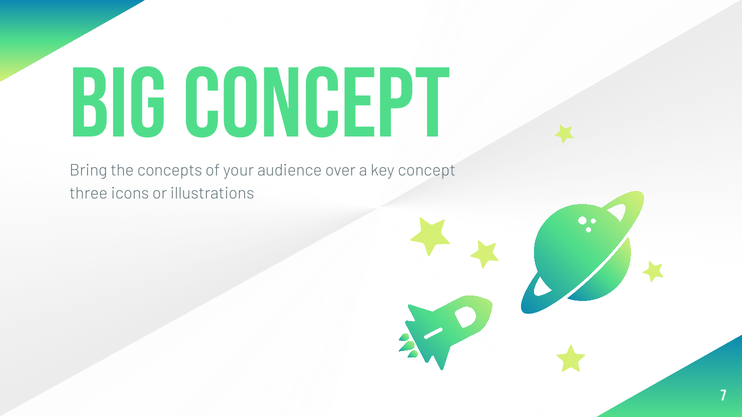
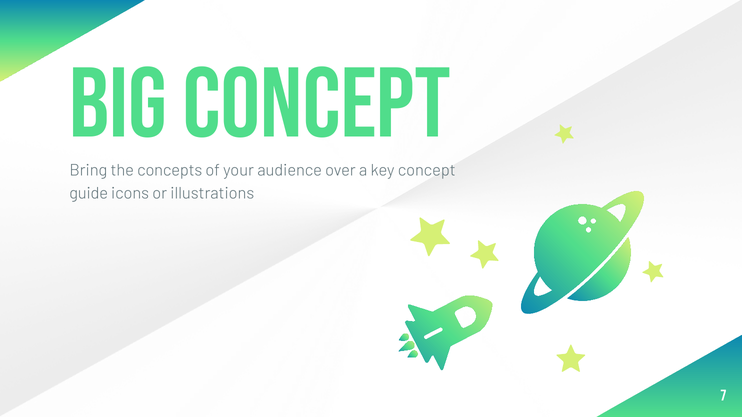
three: three -> guide (89, 193)
